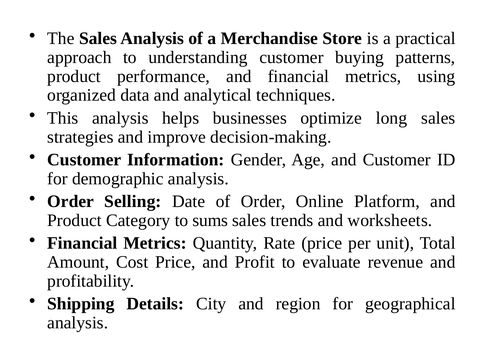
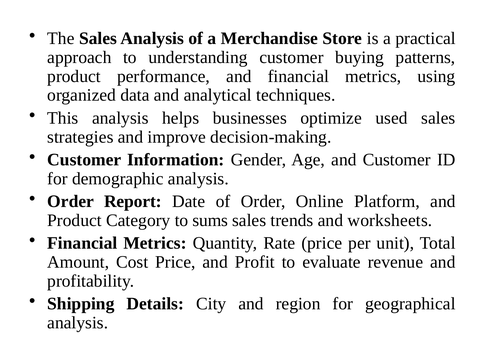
long: long -> used (392, 118)
Selling: Selling -> Report (133, 201)
